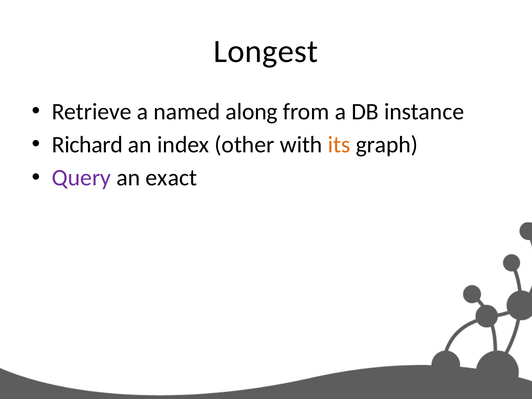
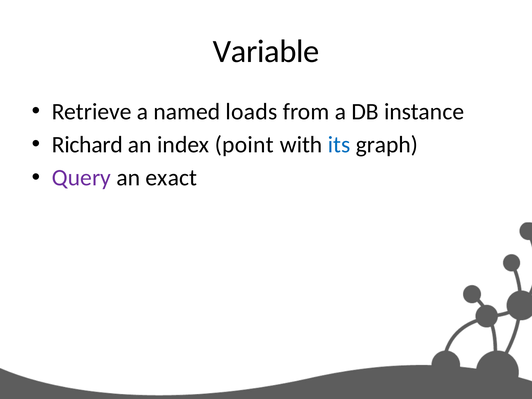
Longest: Longest -> Variable (266, 51)
along: along -> loads (251, 112)
other: other -> point (244, 145)
its colour: orange -> blue (339, 145)
